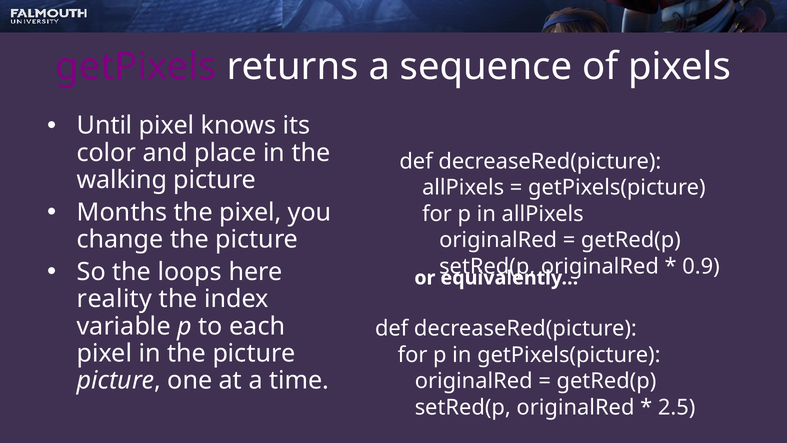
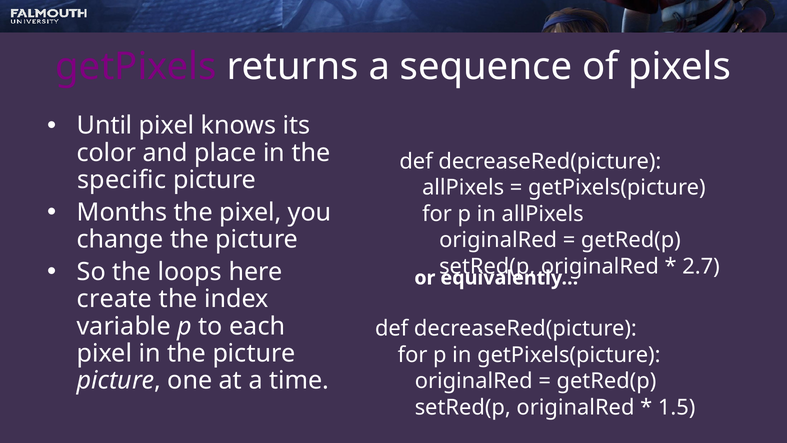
walking: walking -> specific (122, 180)
0.9: 0.9 -> 2.7 (701, 266)
reality: reality -> create (114, 299)
2.5: 2.5 -> 1.5 (677, 407)
